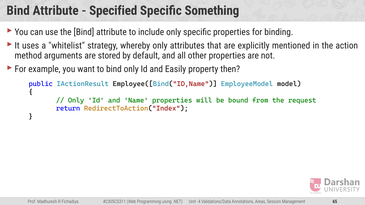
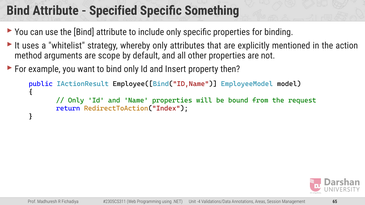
stored: stored -> scope (109, 56)
Easily: Easily -> Insert (176, 69)
